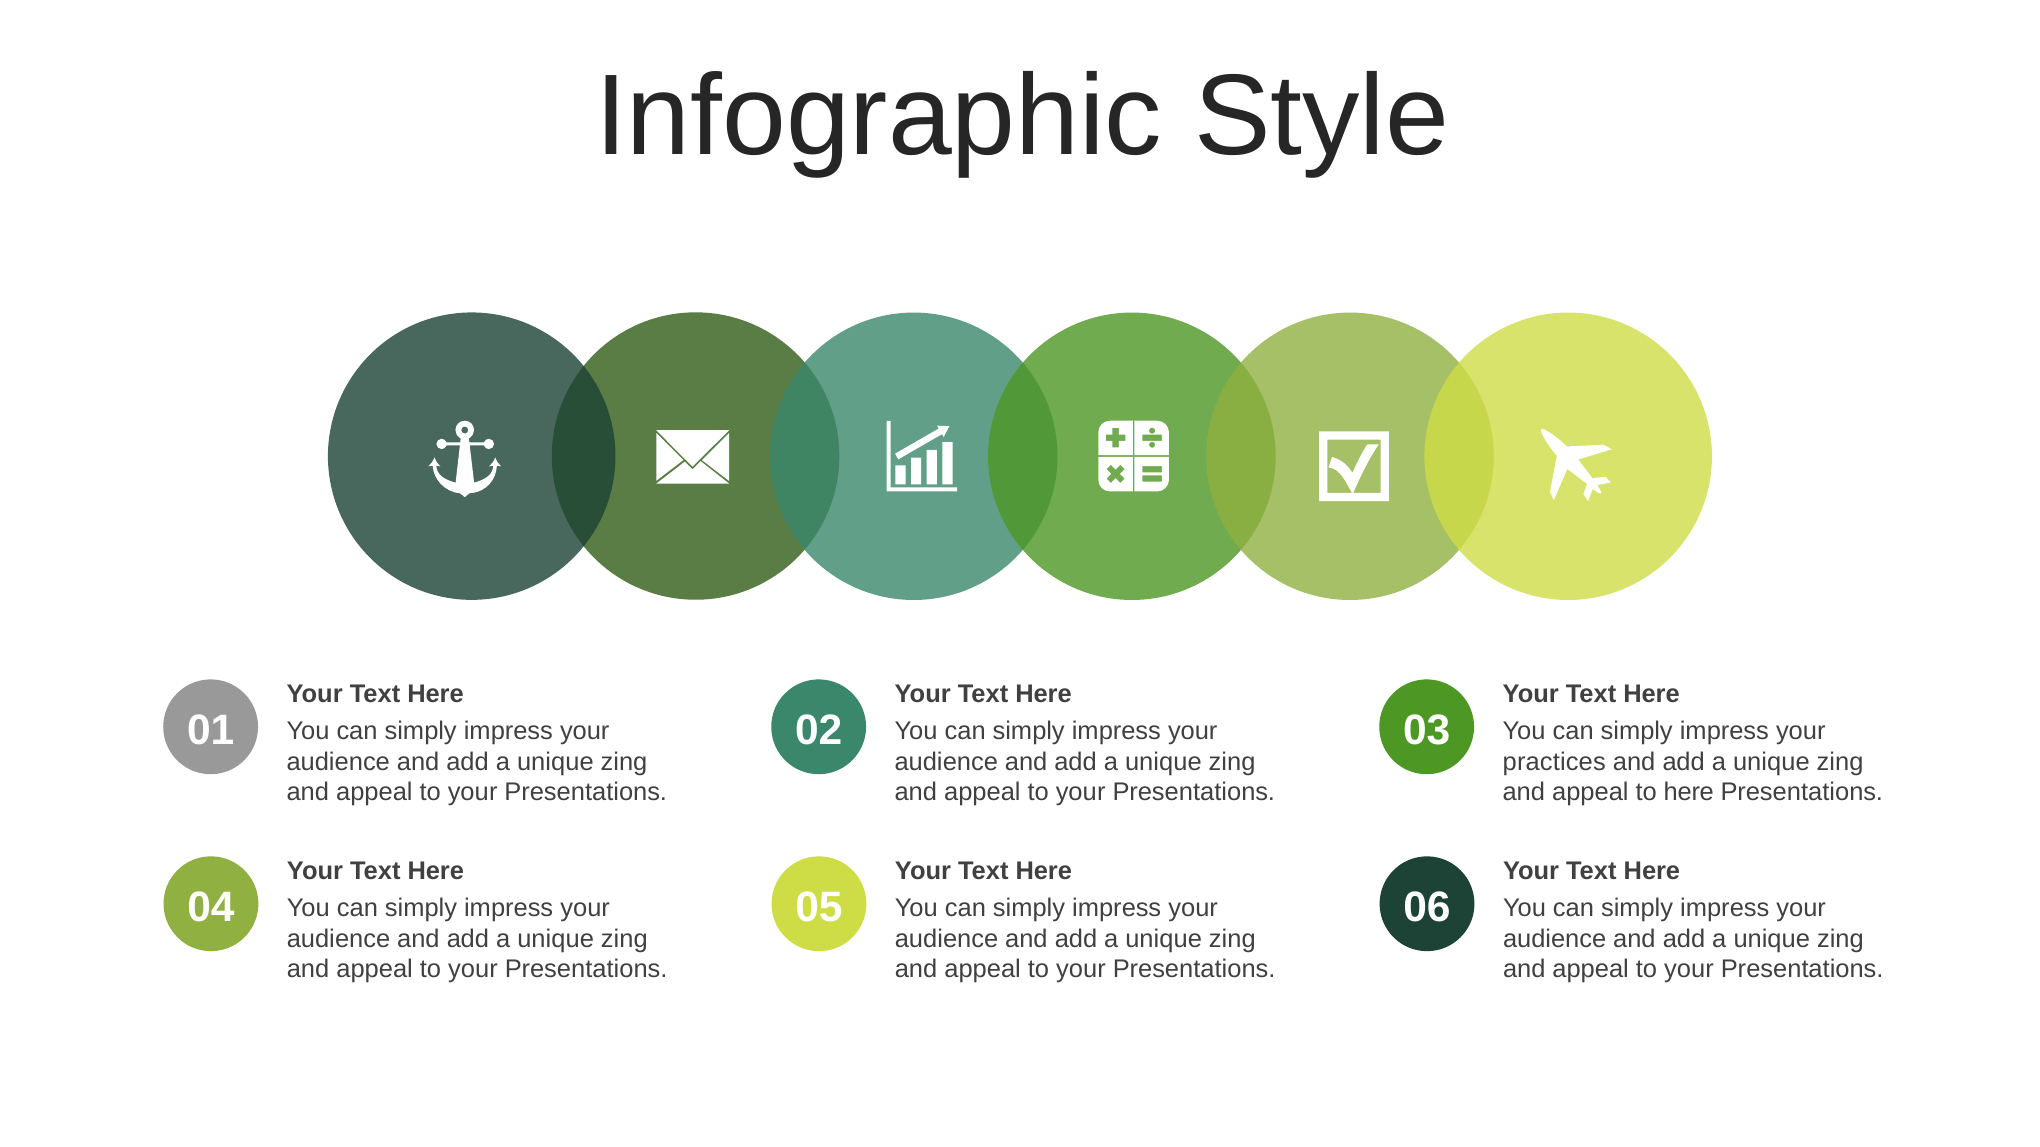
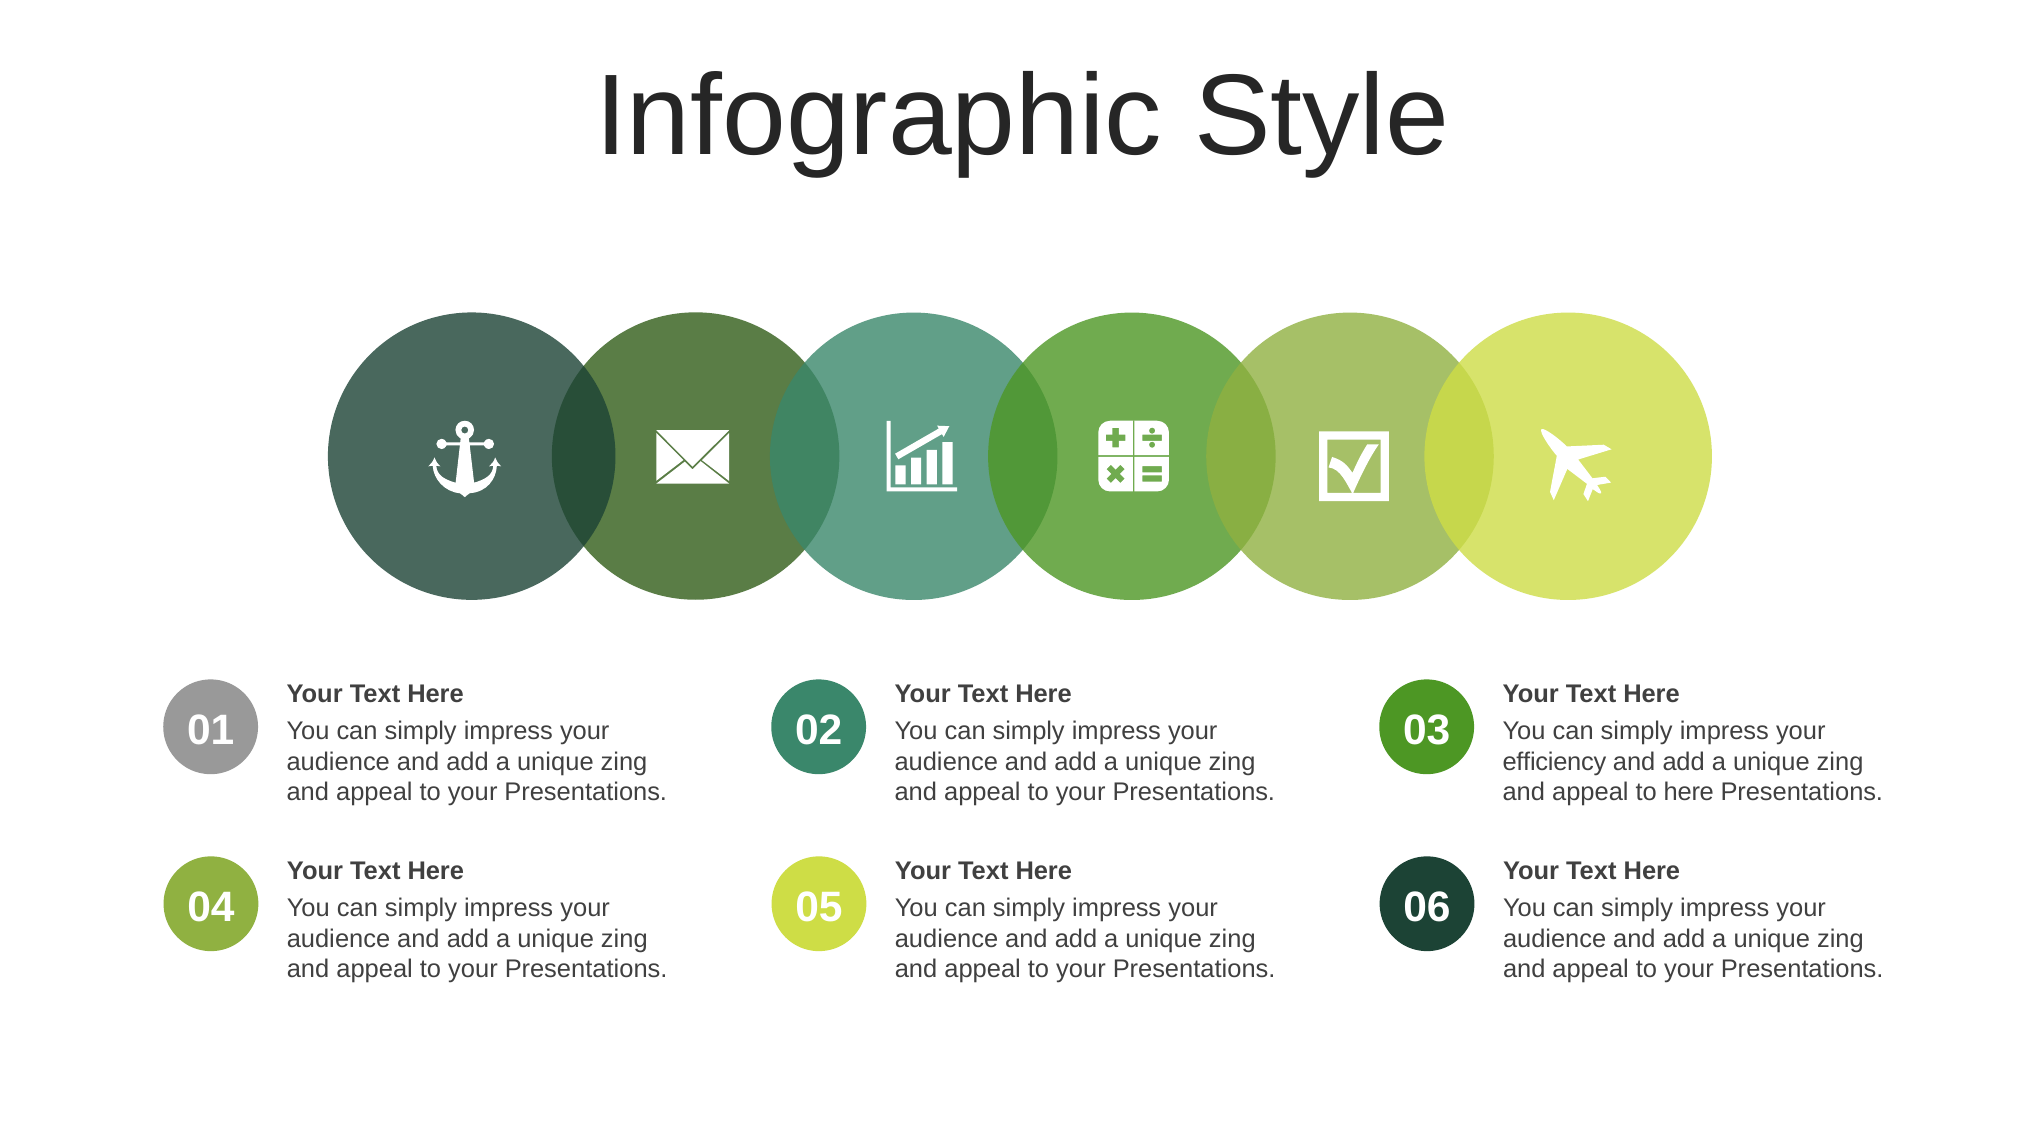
practices: practices -> efficiency (1554, 762)
